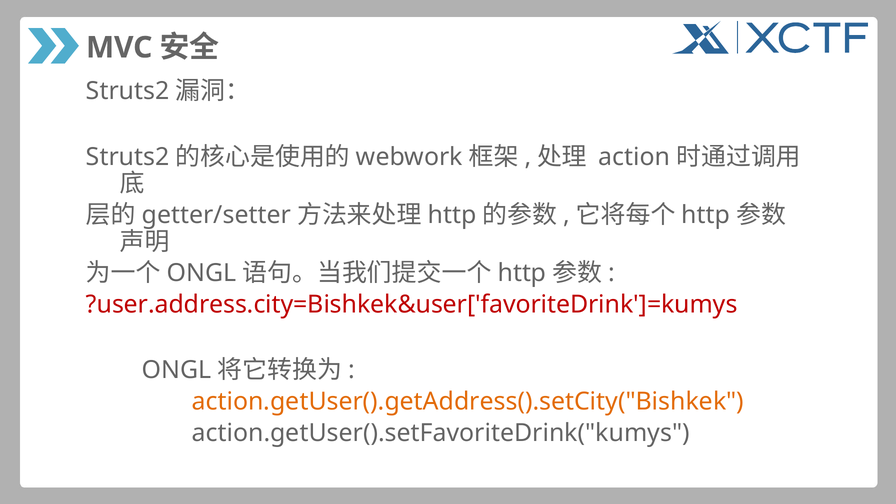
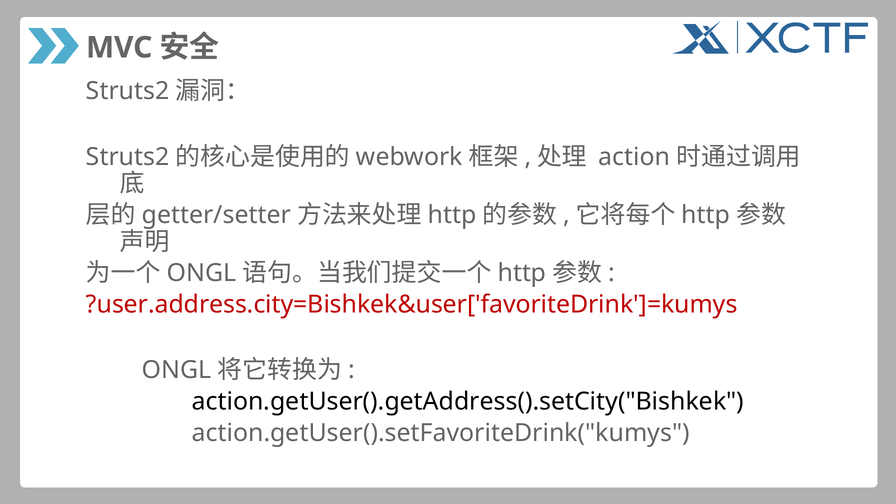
action.getUser().getAddress().setCity("Bishkek colour: orange -> black (468, 402)
